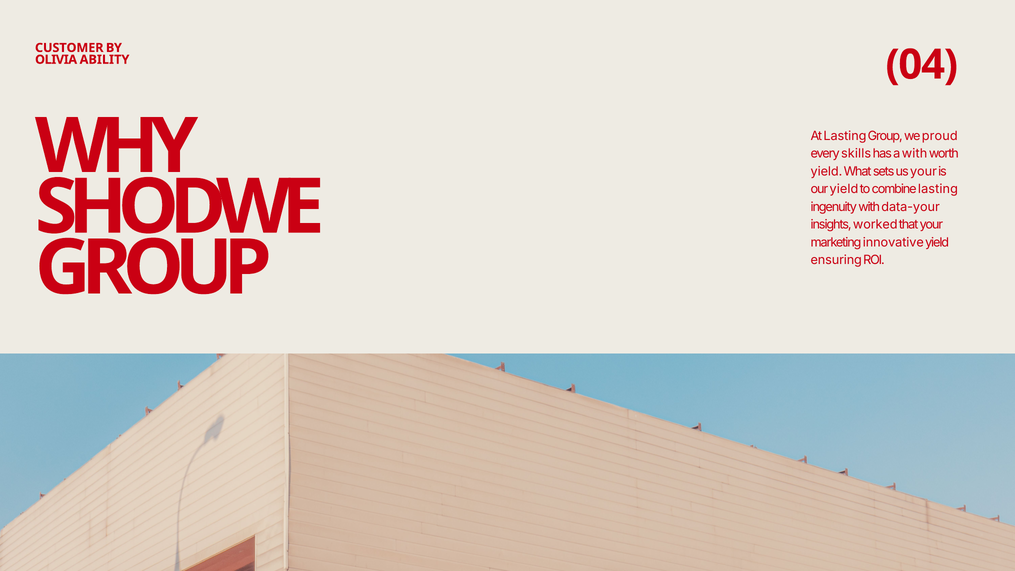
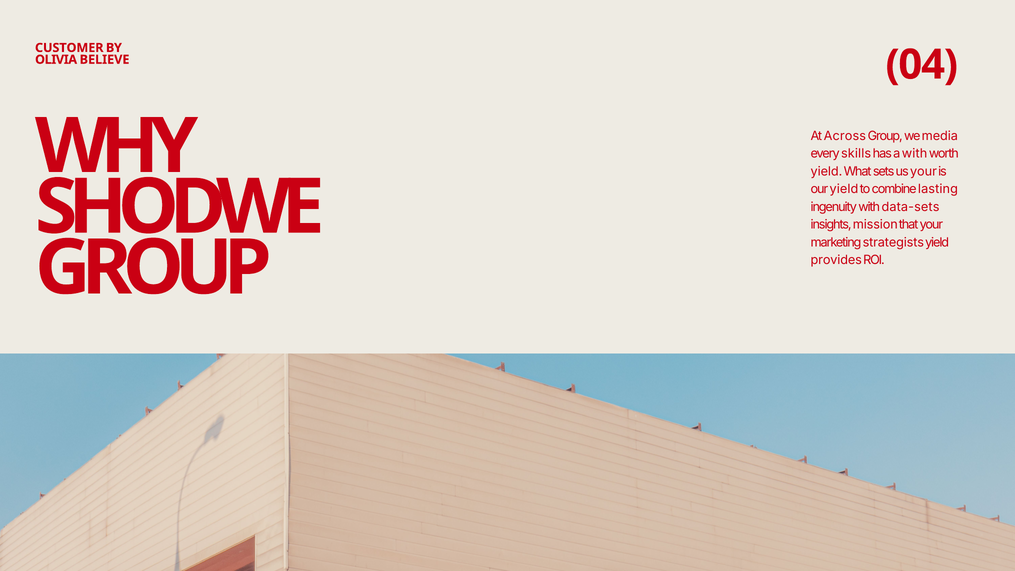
ABILITY: ABILITY -> BELIEVE (105, 60)
At Lasting: Lasting -> Across (845, 136)
proud: proud -> media (940, 136)
data-your: data-your -> data-sets (910, 207)
worked: worked -> mission (875, 225)
innovative: innovative -> strategists (893, 242)
ensuring: ensuring -> provides (836, 260)
